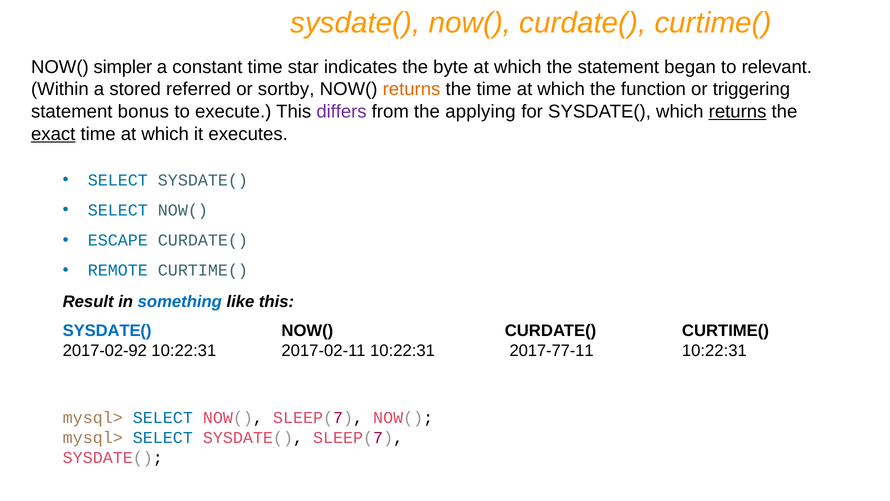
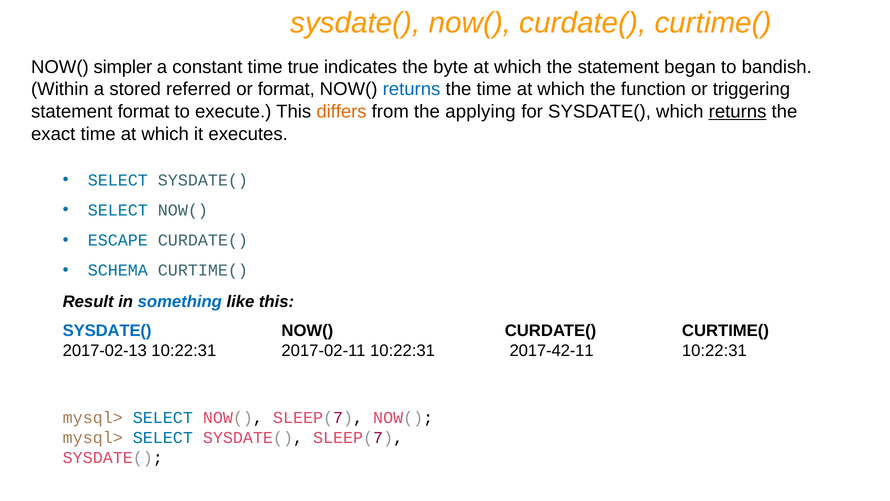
star: star -> true (303, 67)
relevant: relevant -> bandish (777, 67)
or sortby: sortby -> format (286, 89)
returns colour: orange -> blue (412, 89)
statement bonus: bonus -> format (144, 112)
differs colour: purple -> orange (341, 112)
exact underline: present -> none (53, 134)
REMOTE: REMOTE -> SCHEMA (118, 270)
2017-02-92: 2017-02-92 -> 2017-02-13 (105, 350)
2017-77-11: 2017-77-11 -> 2017-42-11 (552, 350)
